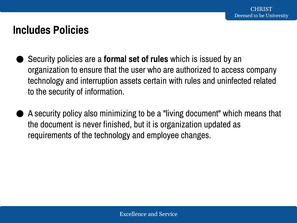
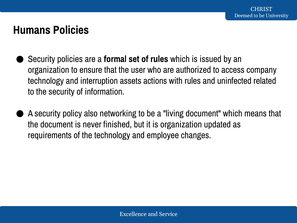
Includes: Includes -> Humans (32, 30)
certain: certain -> actions (155, 81)
minimizing: minimizing -> networking (118, 113)
